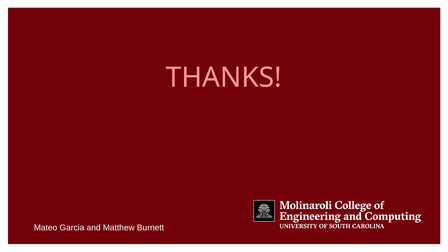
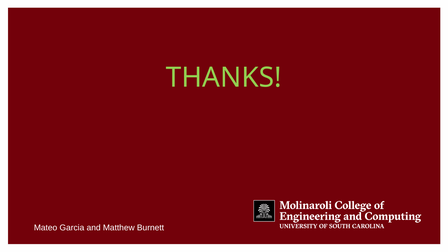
THANKS colour: pink -> light green (224, 77)
